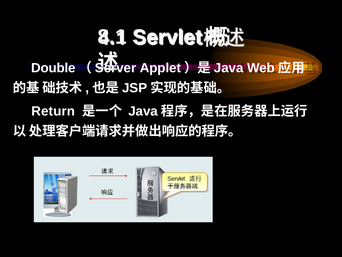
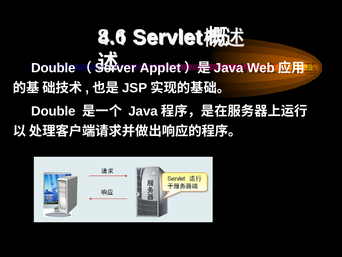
8.1: 8.1 -> 8.6 (112, 37)
Return: Return -> Double (53, 111)
